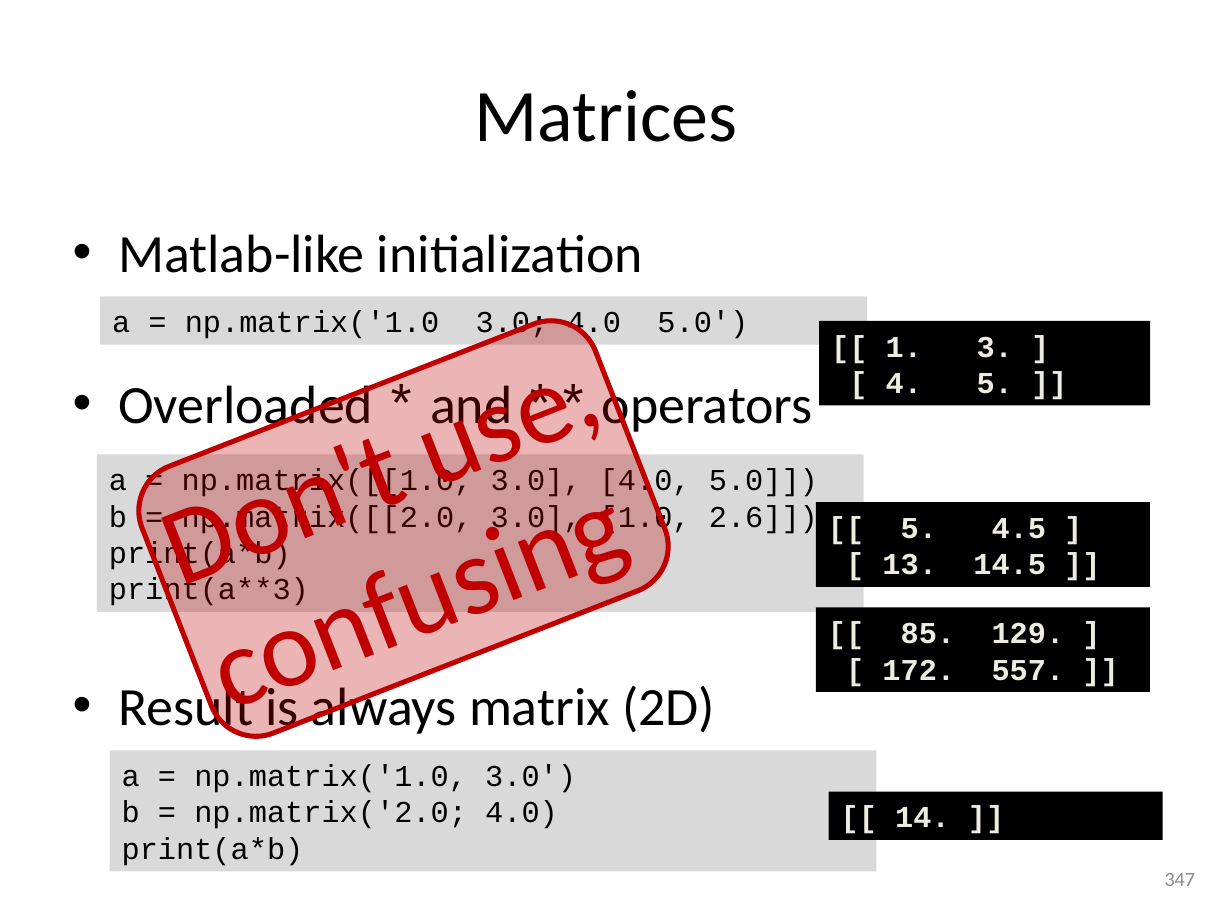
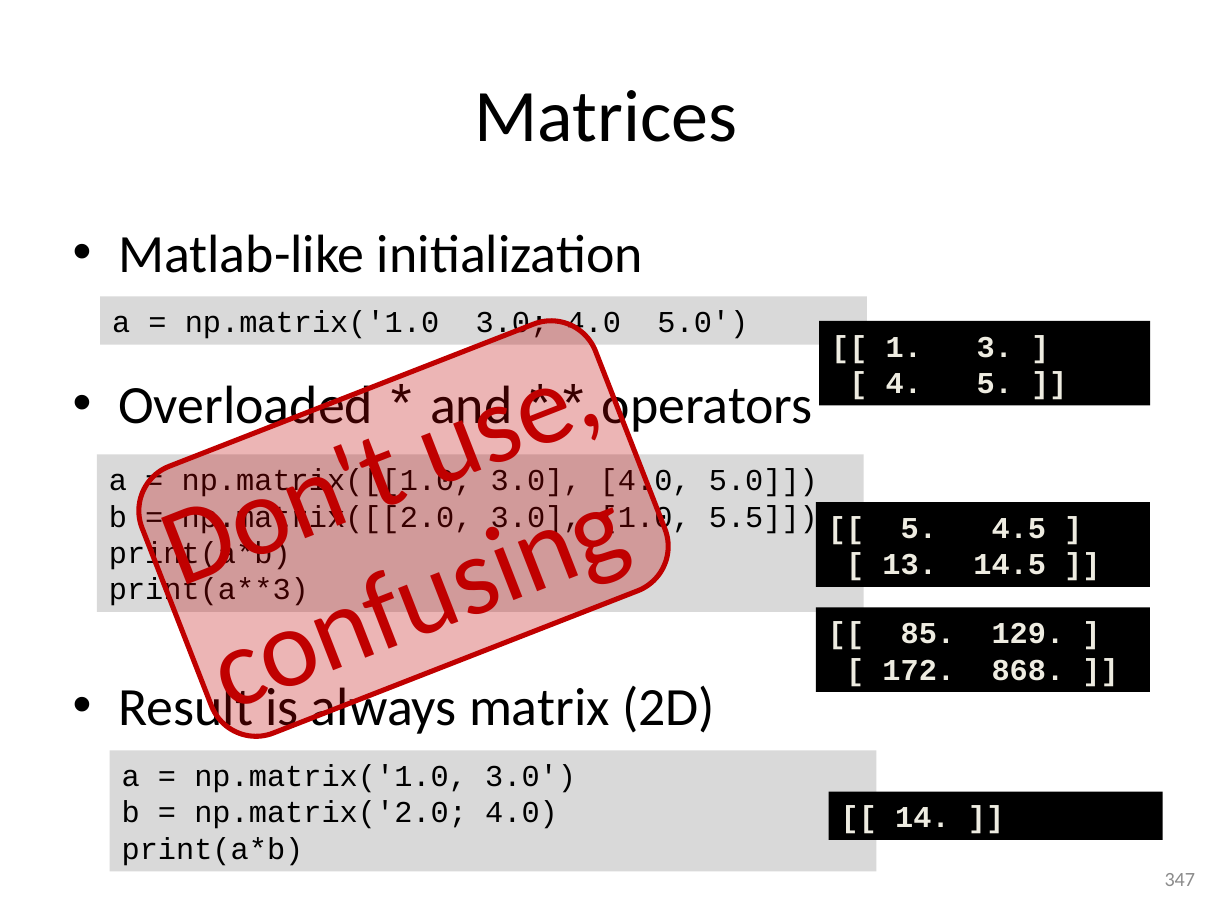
2.6: 2.6 -> 5.5 (763, 517)
557: 557 -> 868 (1028, 670)
